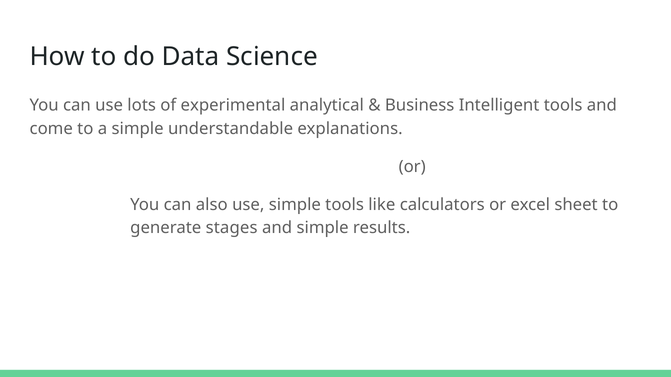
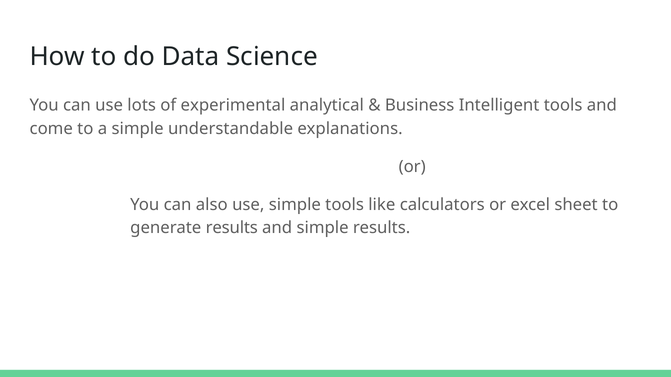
generate stages: stages -> results (232, 228)
